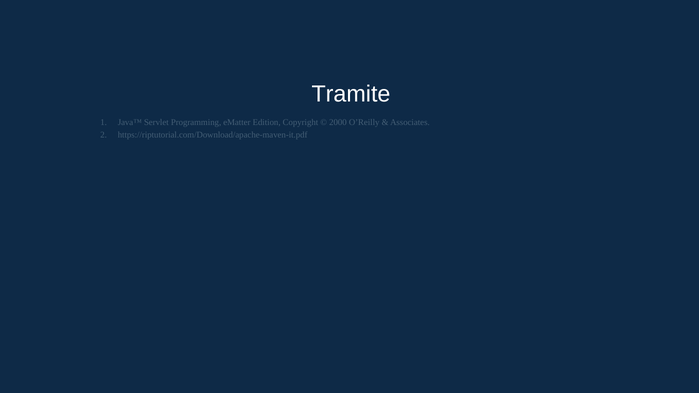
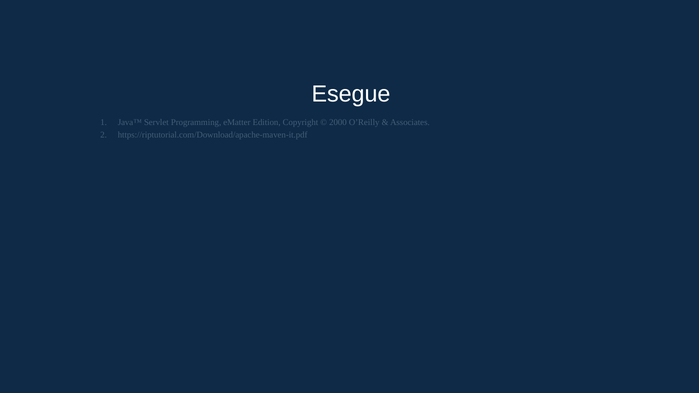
Tramite: Tramite -> Esegue (351, 94)
